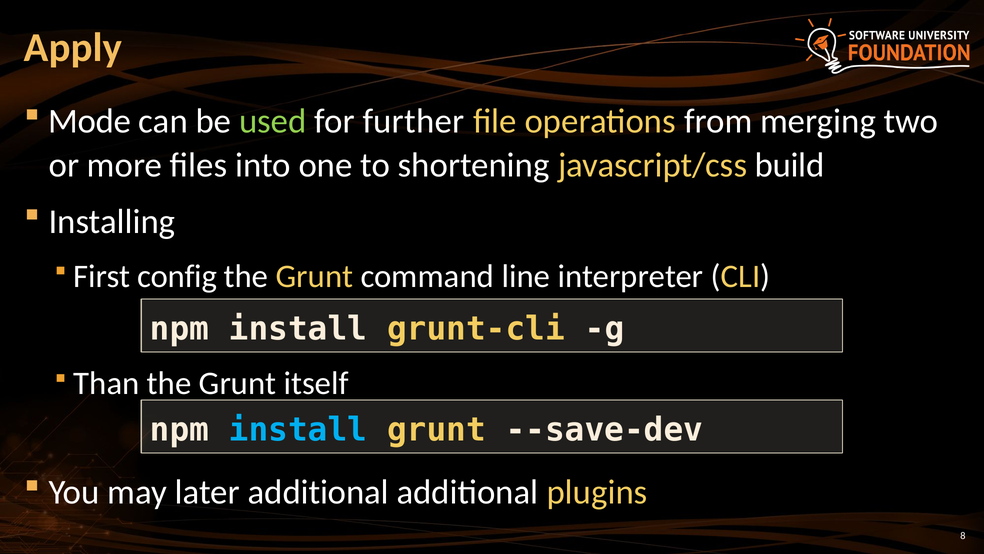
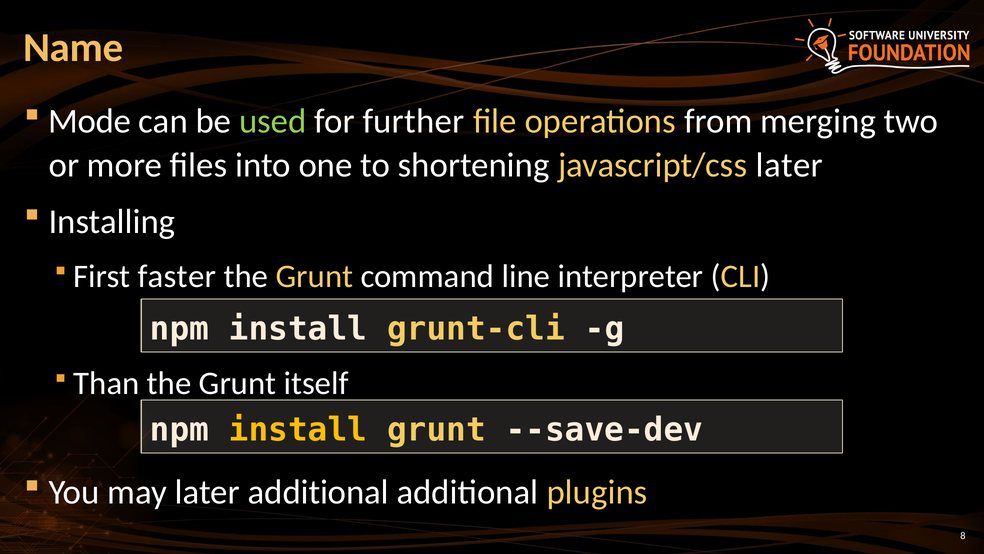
Apply: Apply -> Name (73, 48)
javascript/css build: build -> later (789, 165)
config: config -> faster (177, 276)
install colour: light blue -> yellow (298, 430)
